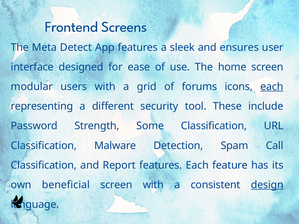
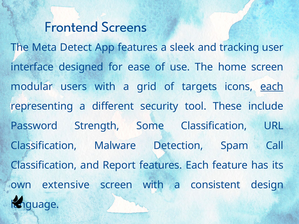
ensures: ensures -> tracking (239, 47)
forums: forums -> targets (199, 87)
beneficial: beneficial -> extensive (66, 185)
design underline: present -> none (267, 185)
